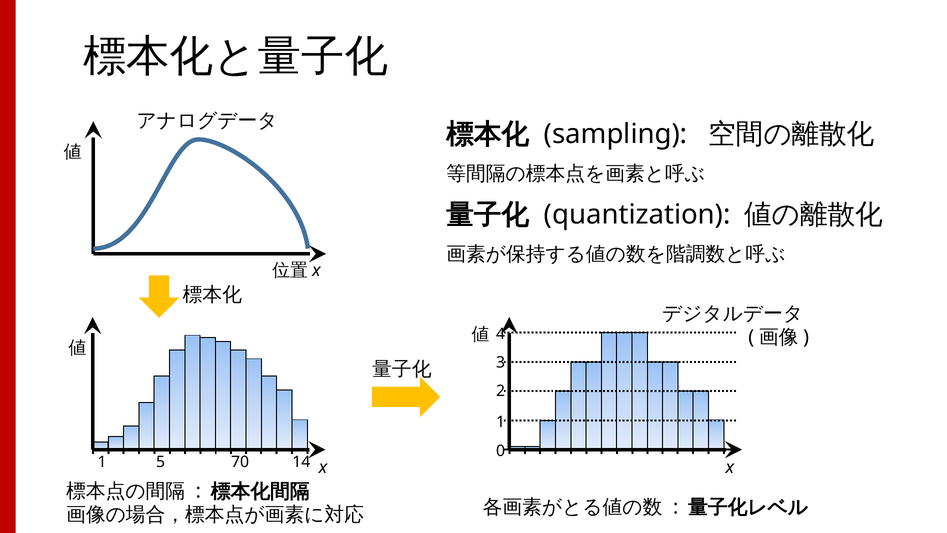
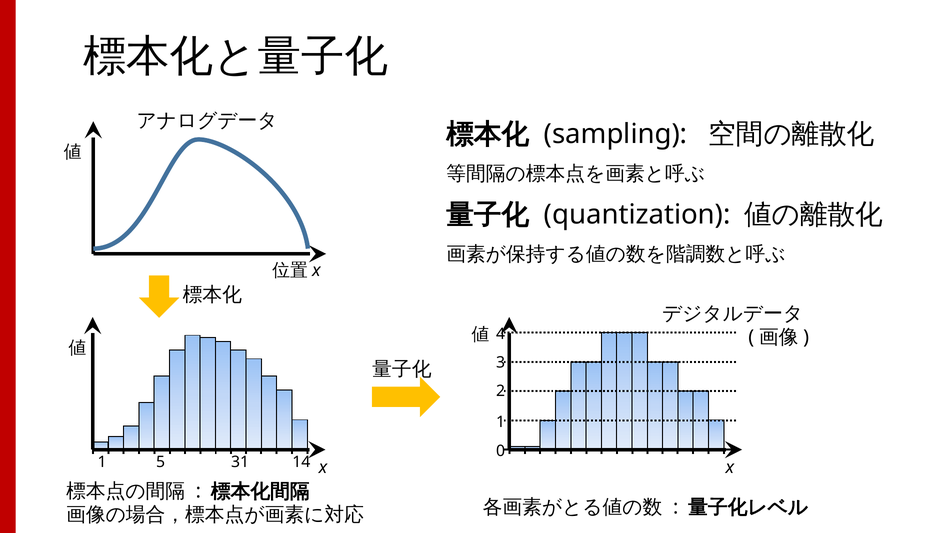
70: 70 -> 31 (240, 462)
